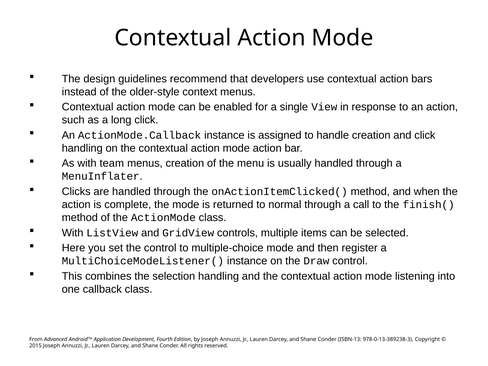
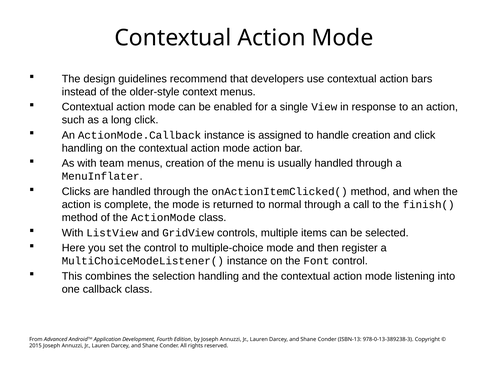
Draw: Draw -> Font (316, 261)
